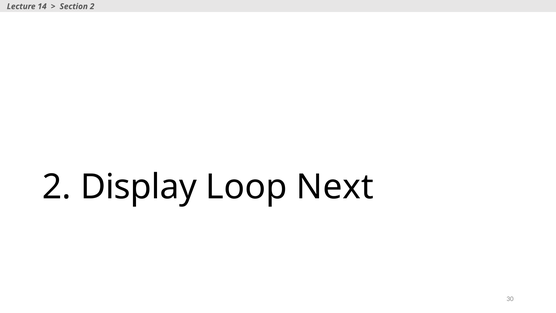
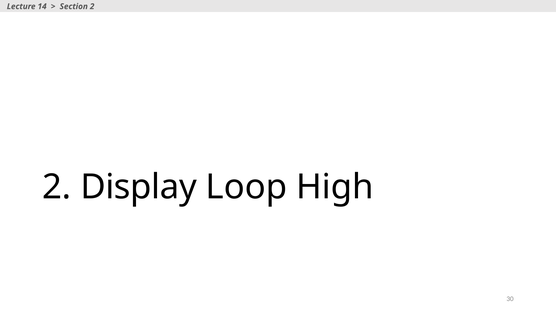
Next: Next -> High (335, 187)
